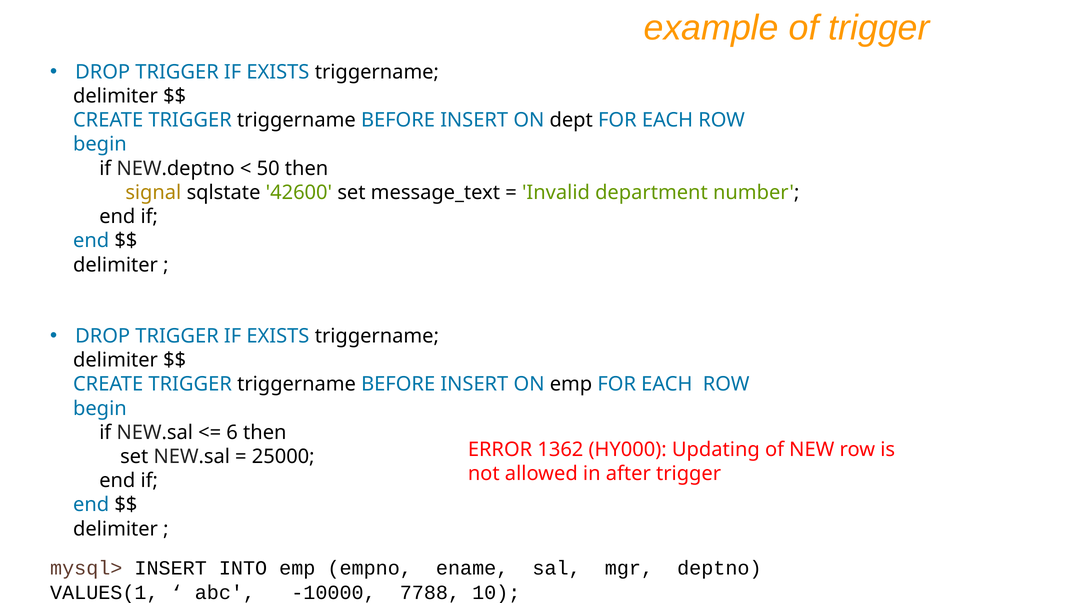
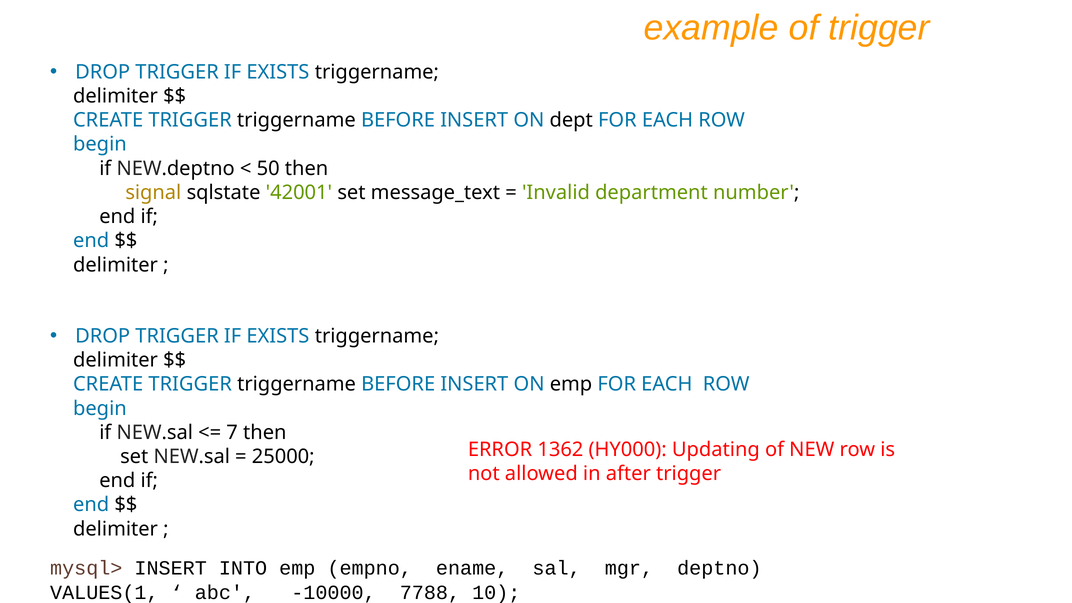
42600: 42600 -> 42001 (299, 193)
6: 6 -> 7 (232, 432)
